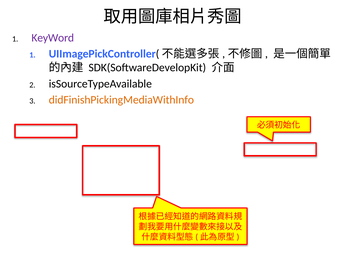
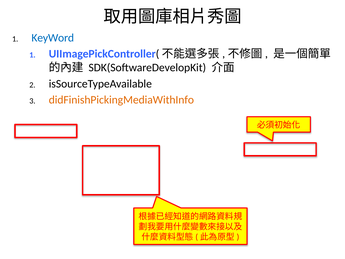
KeyWord colour: purple -> blue (53, 38)
